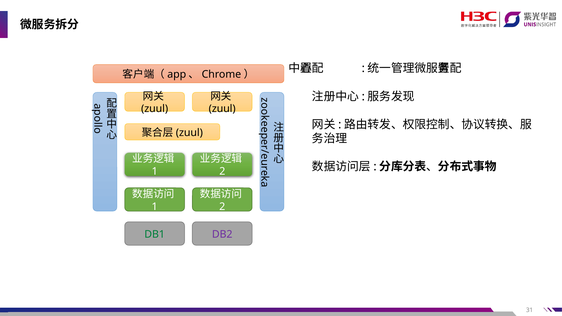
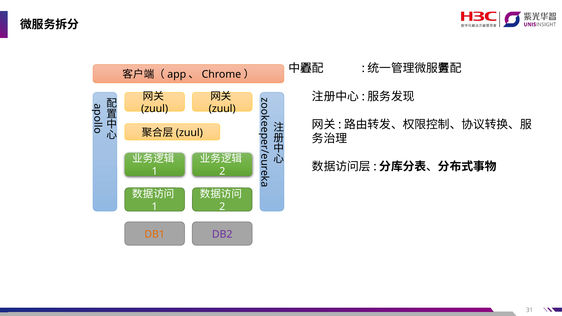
DB1 colour: green -> orange (155, 234)
